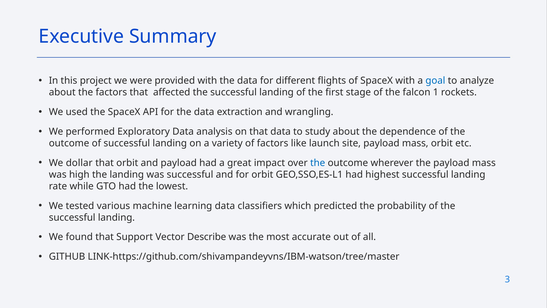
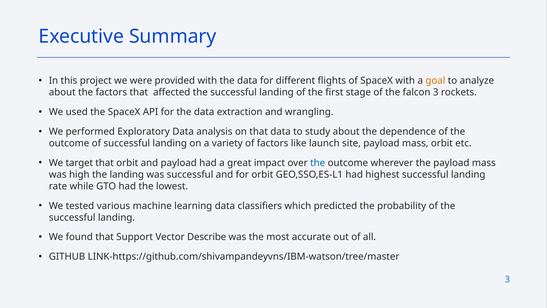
goal colour: blue -> orange (435, 81)
falcon 1: 1 -> 3 (436, 92)
dollar: dollar -> target (79, 163)
